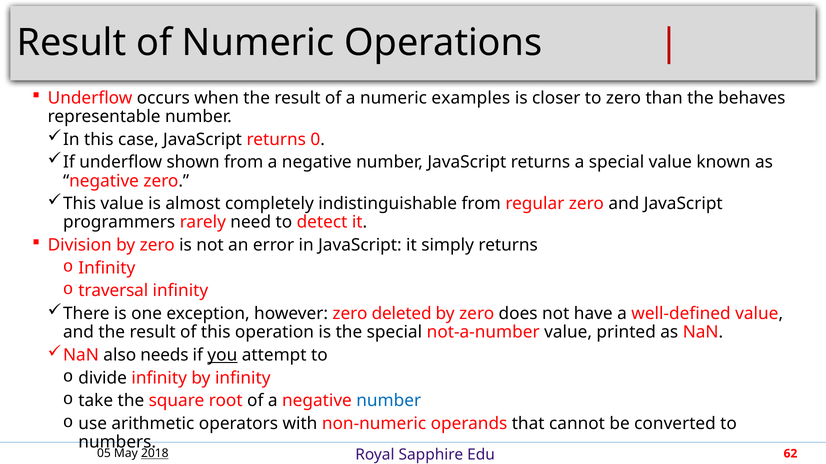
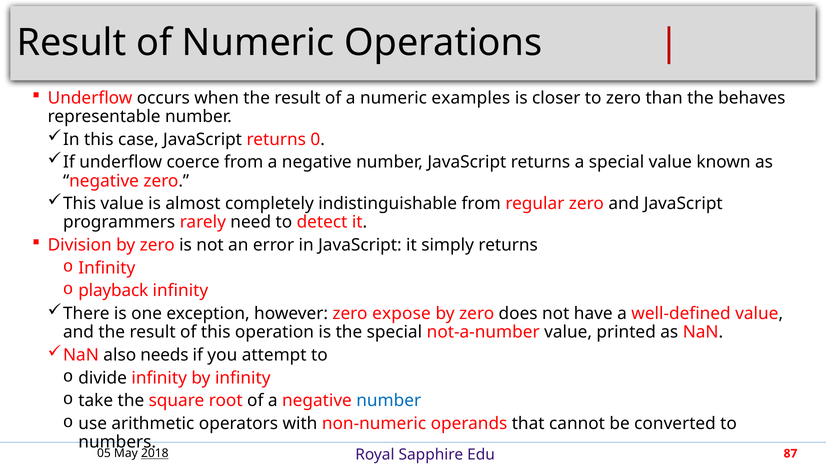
shown: shown -> coerce (193, 163)
traversal: traversal -> playback (113, 291)
deleted: deleted -> expose (401, 314)
you underline: present -> none (222, 356)
62: 62 -> 87 (790, 454)
